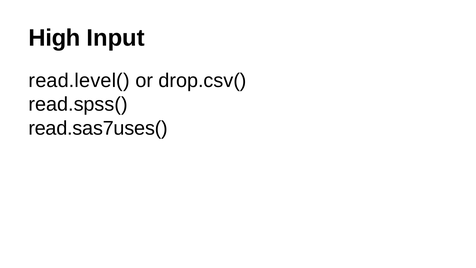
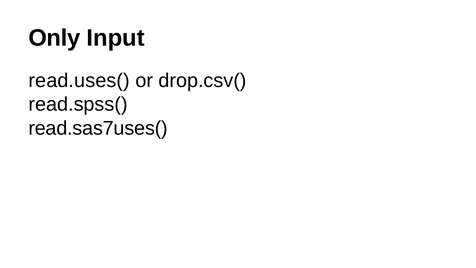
High: High -> Only (54, 38)
read.level(: read.level( -> read.uses( (79, 81)
